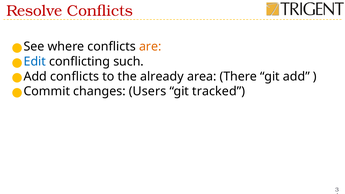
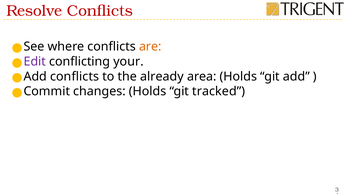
Edit colour: blue -> purple (35, 62)
such: such -> your (128, 62)
area There: There -> Holds (238, 76)
changes Users: Users -> Holds (148, 91)
